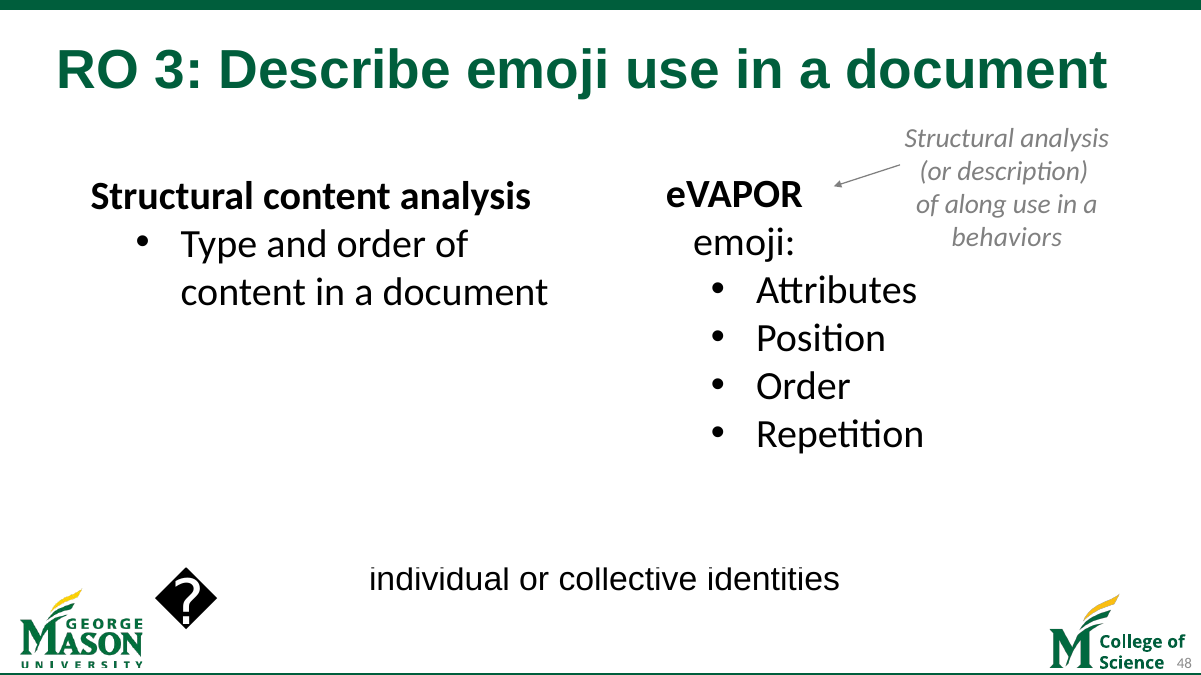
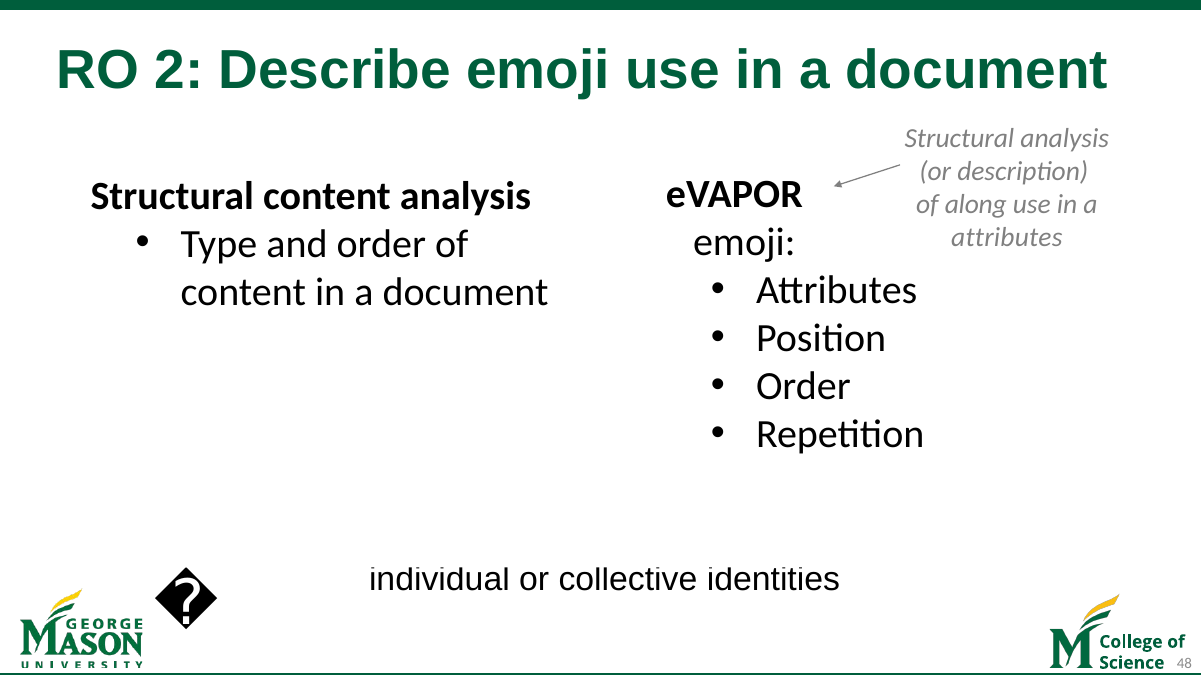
RO 3: 3 -> 2 (179, 70)
behaviors: behaviors -> attributes (1007, 238)
